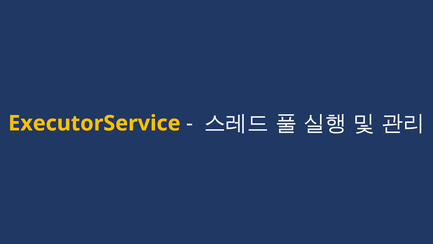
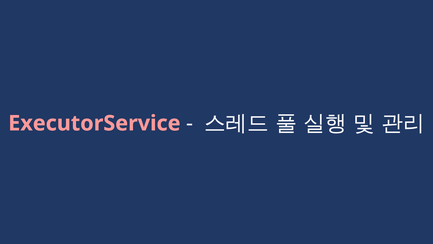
ExecutorService colour: yellow -> pink (94, 123)
